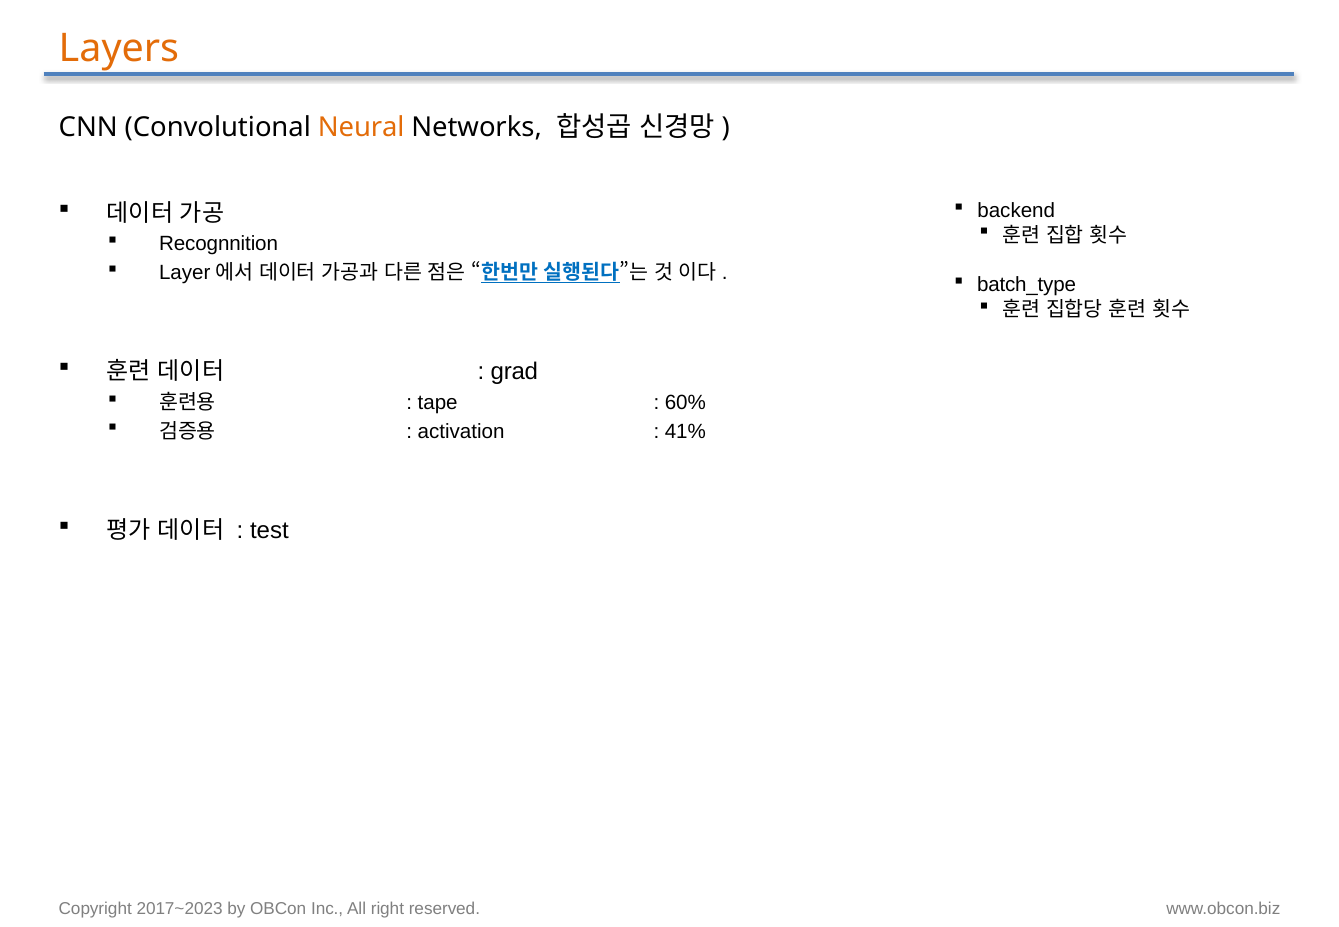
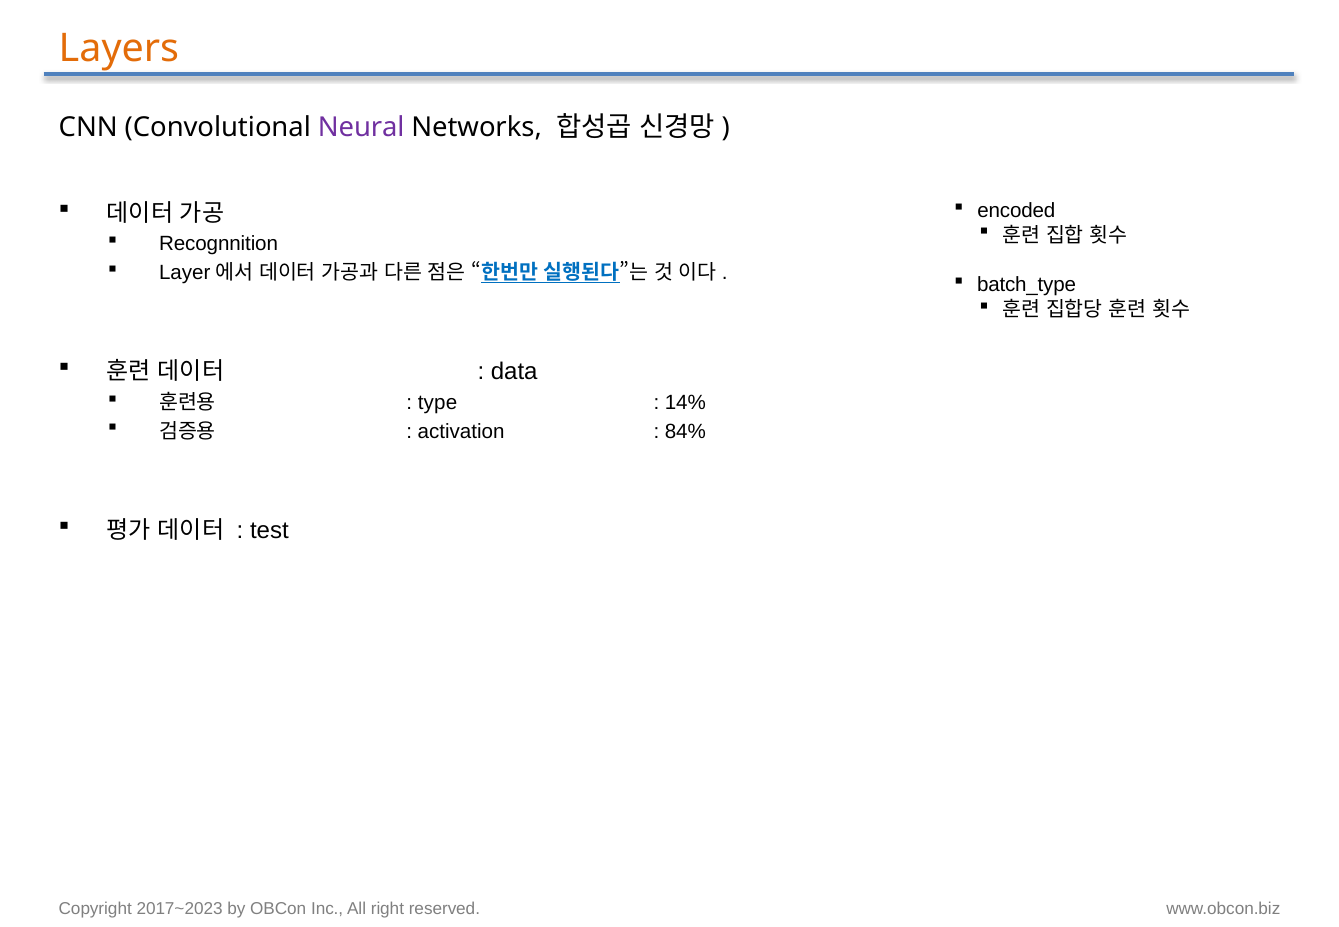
Neural colour: orange -> purple (361, 128)
backend: backend -> encoded (1016, 211)
grad: grad -> data (514, 372)
tape: tape -> type (438, 403)
60%: 60% -> 14% (685, 403)
41%: 41% -> 84% (685, 431)
